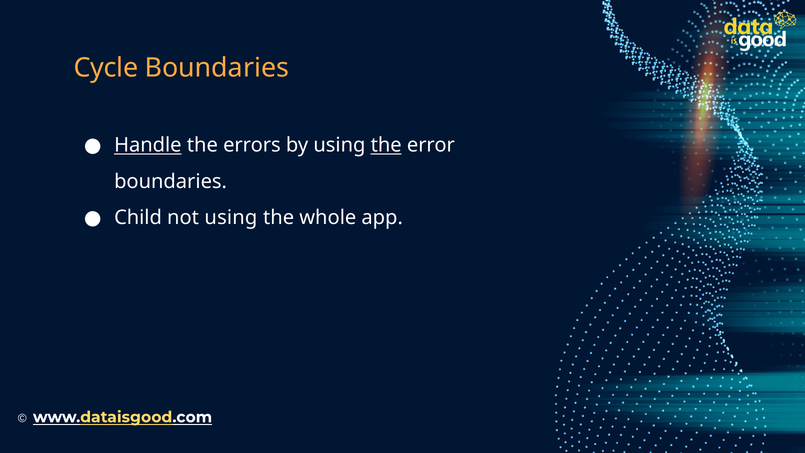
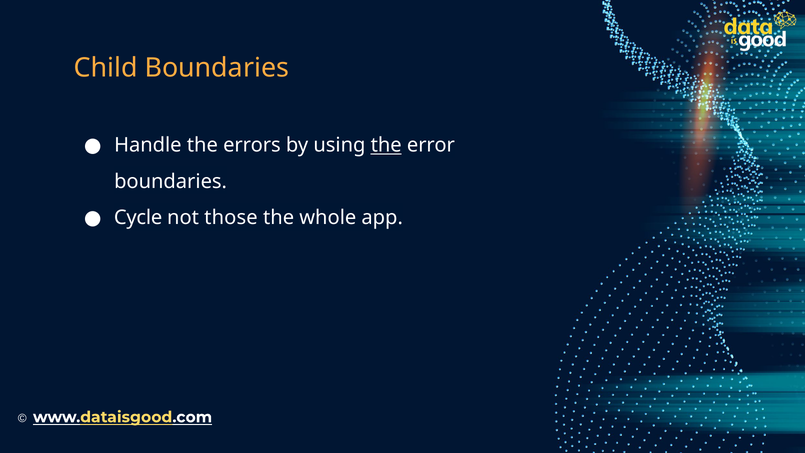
Cycle: Cycle -> Child (106, 68)
Handle underline: present -> none (148, 145)
Child: Child -> Cycle (138, 218)
not using: using -> those (231, 218)
